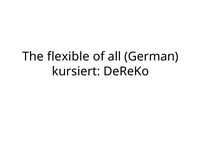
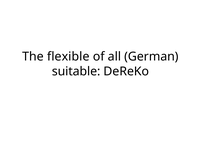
kursiert: kursiert -> suitable (76, 71)
